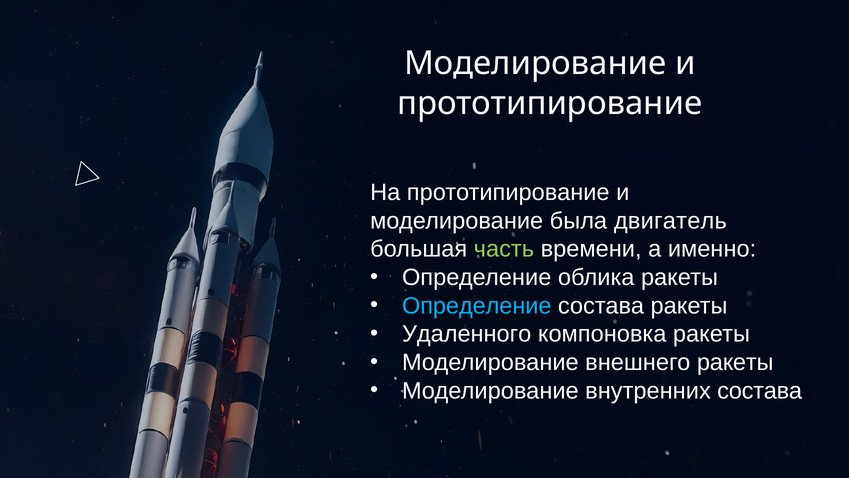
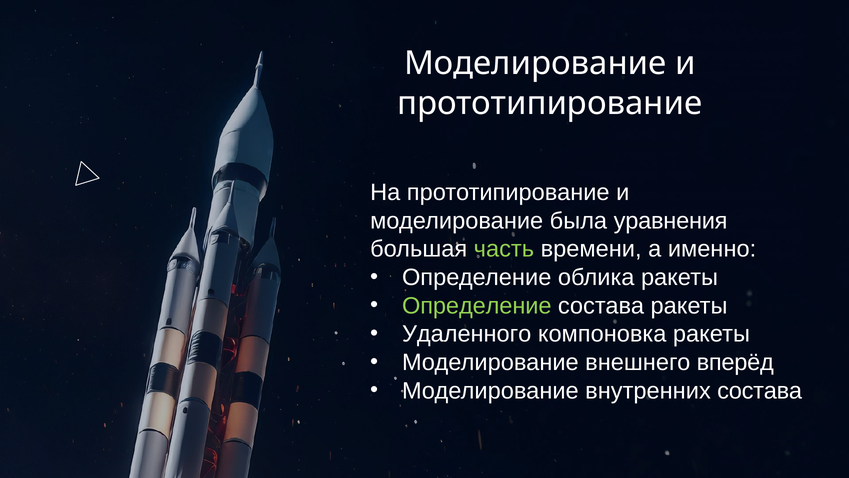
двигатель: двигатель -> уравнения (671, 221)
Определение colour: light blue -> light green (477, 306)
внешнего ракеты: ракеты -> вперёд (735, 362)
